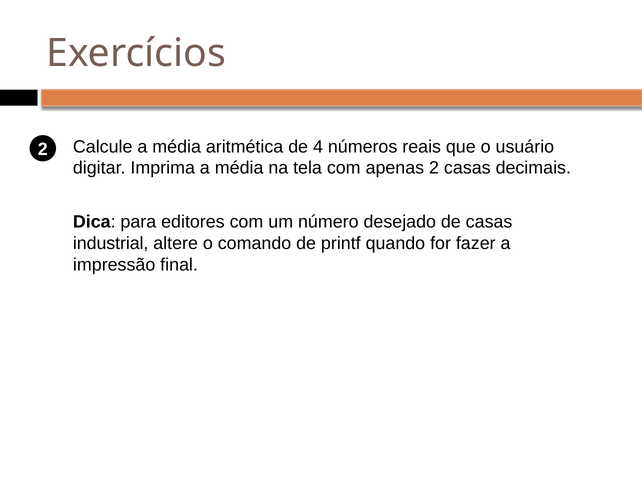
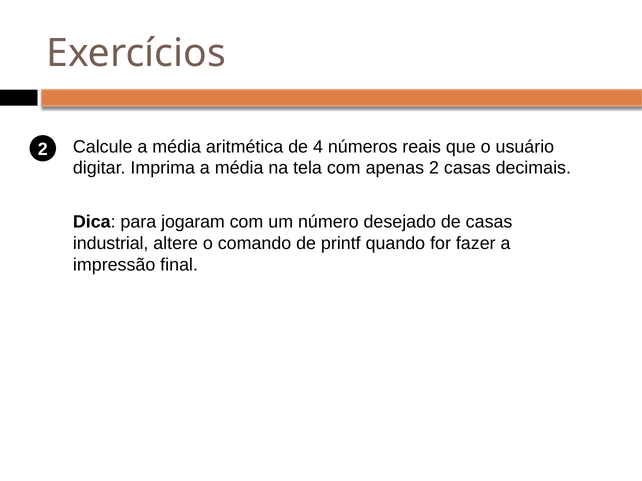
editores: editores -> jogaram (193, 222)
